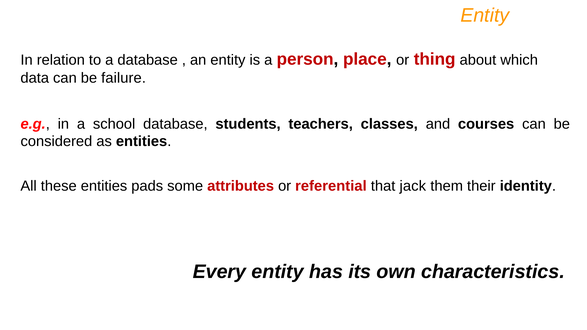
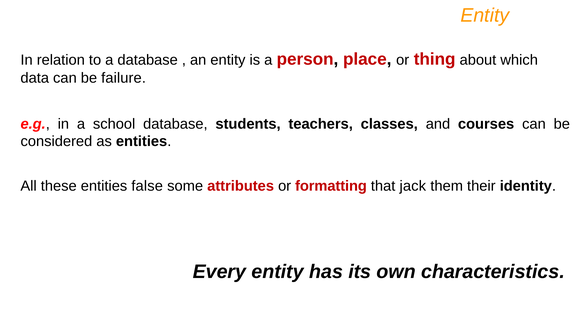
pads: pads -> false (147, 186)
referential: referential -> formatting (331, 186)
